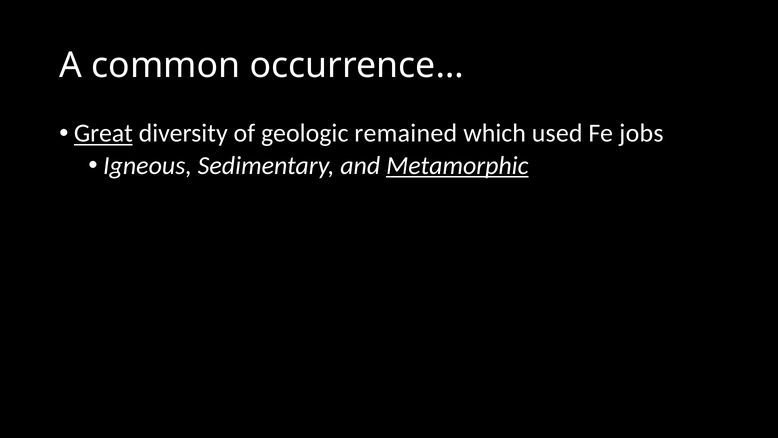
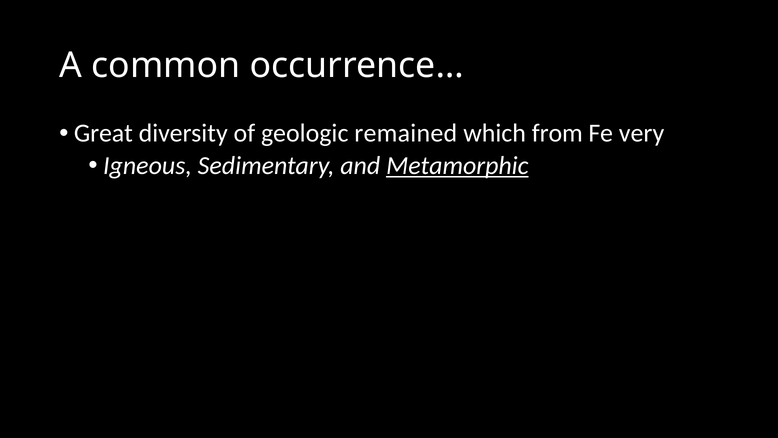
Great underline: present -> none (103, 133)
used: used -> from (557, 133)
jobs: jobs -> very (642, 133)
